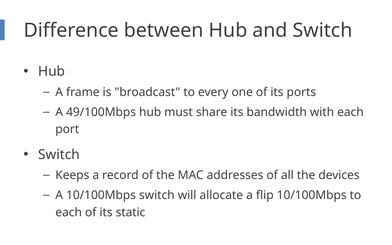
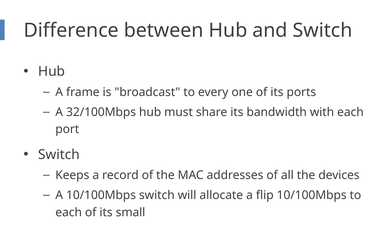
49/100Mbps: 49/100Mbps -> 32/100Mbps (101, 112)
static: static -> small (131, 212)
